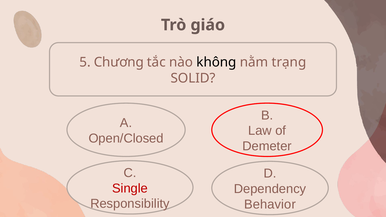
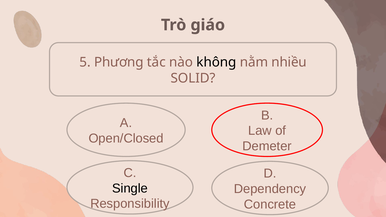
Chương: Chương -> Phương (119, 62)
trạng: trạng -> nhiều (289, 62)
Single colour: red -> black (130, 188)
Behavior: Behavior -> Concrete (270, 204)
